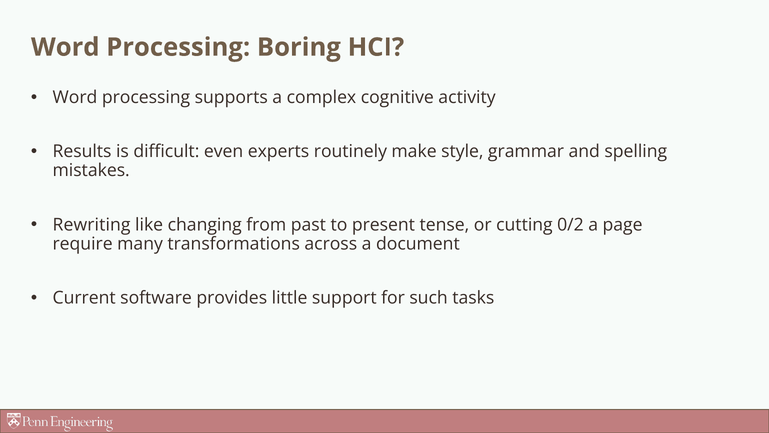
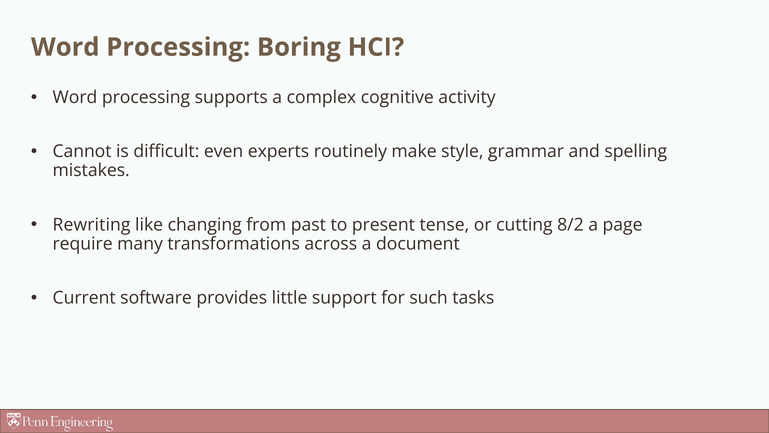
Results: Results -> Cannot (82, 151)
0/2: 0/2 -> 8/2 (570, 224)
